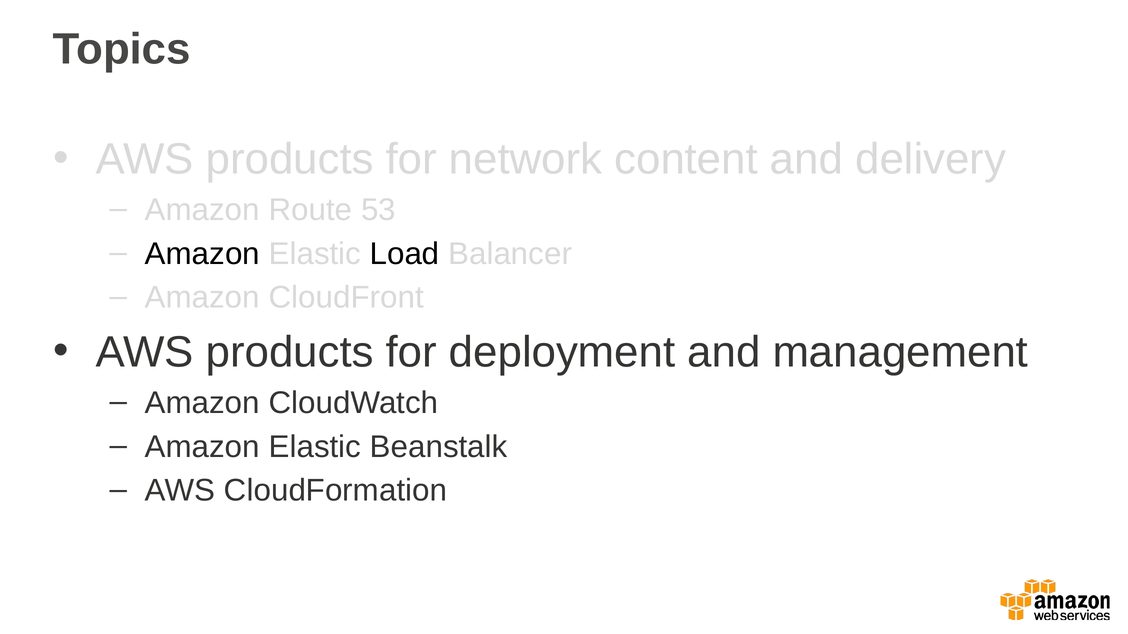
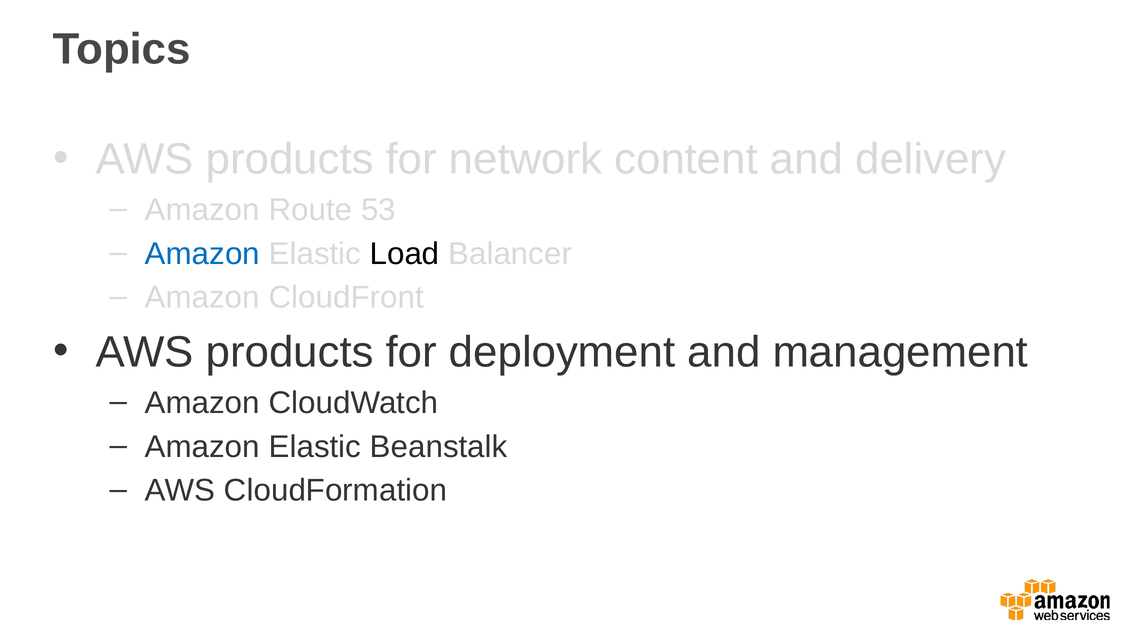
Amazon colour: black -> blue (202, 254)
